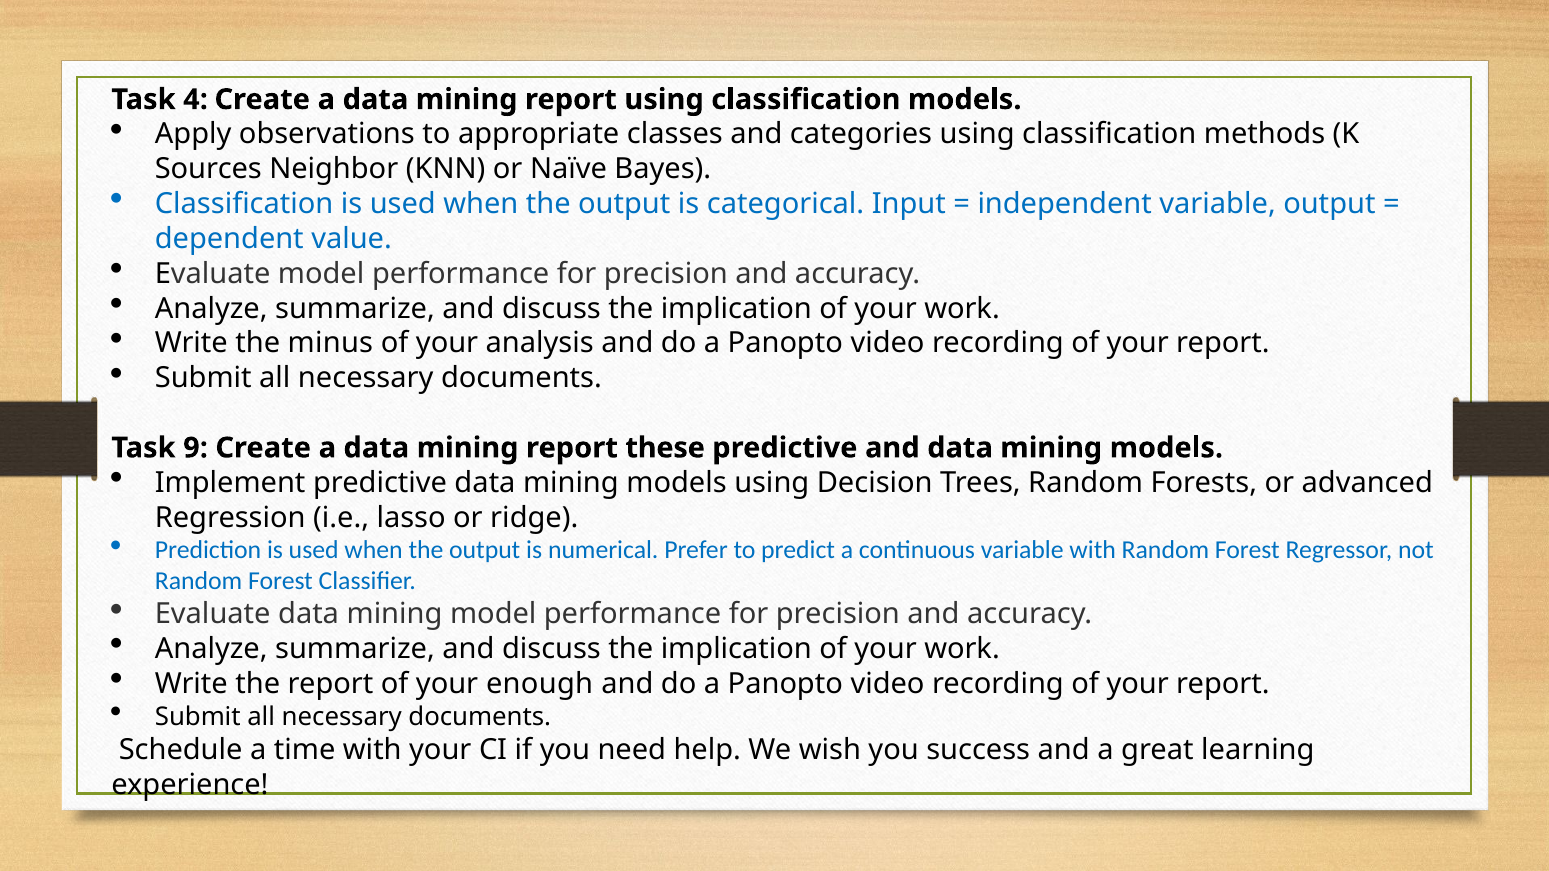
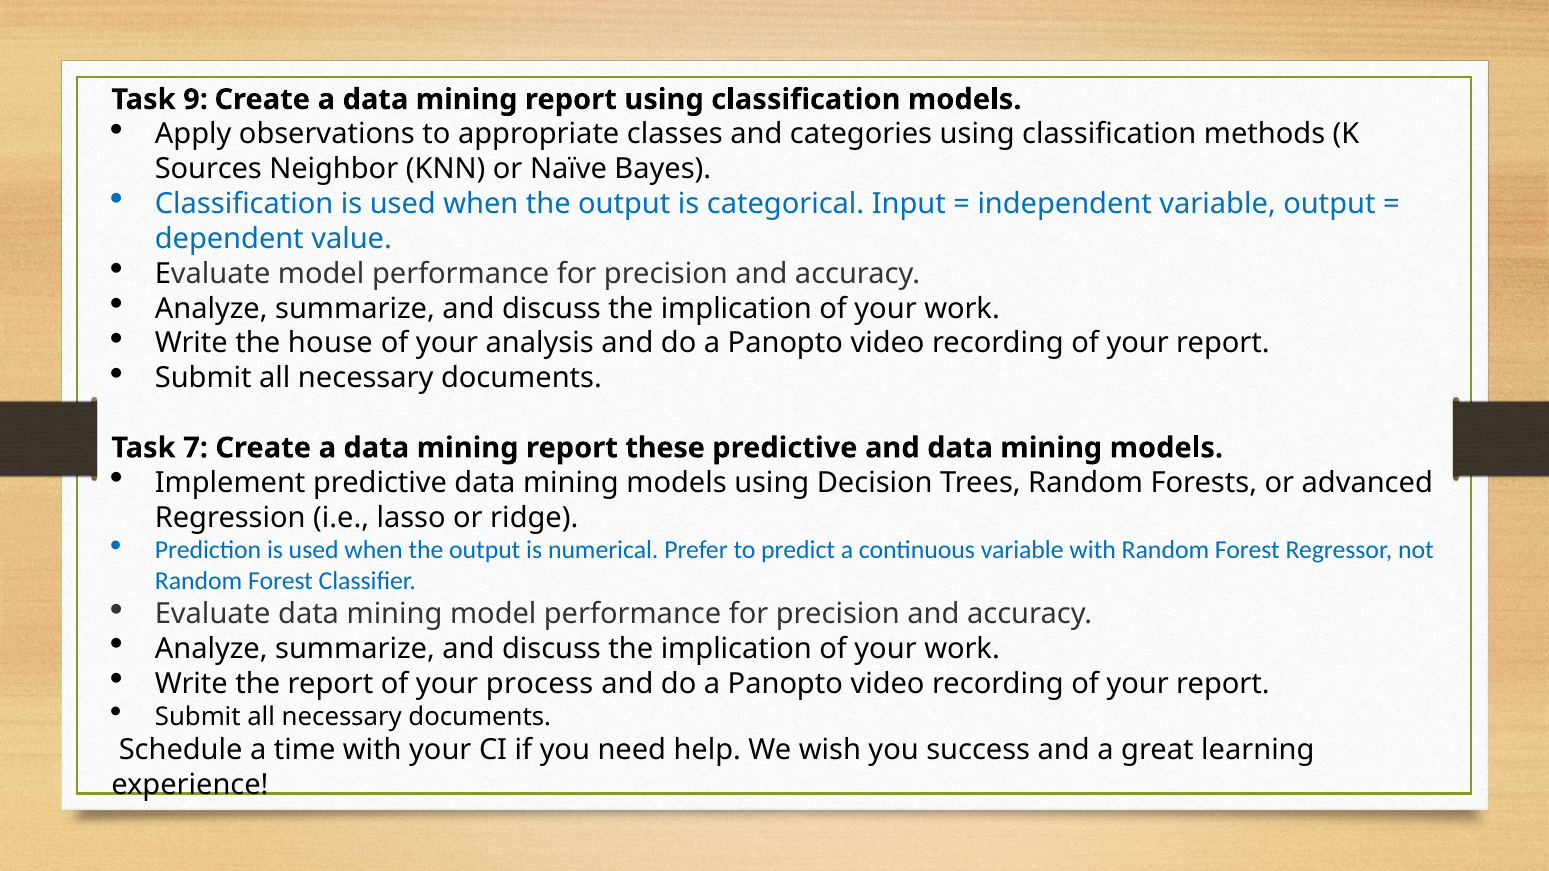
4: 4 -> 9 (196, 99)
minus: minus -> house (330, 343)
9: 9 -> 7 (196, 448)
enough: enough -> process (540, 684)
